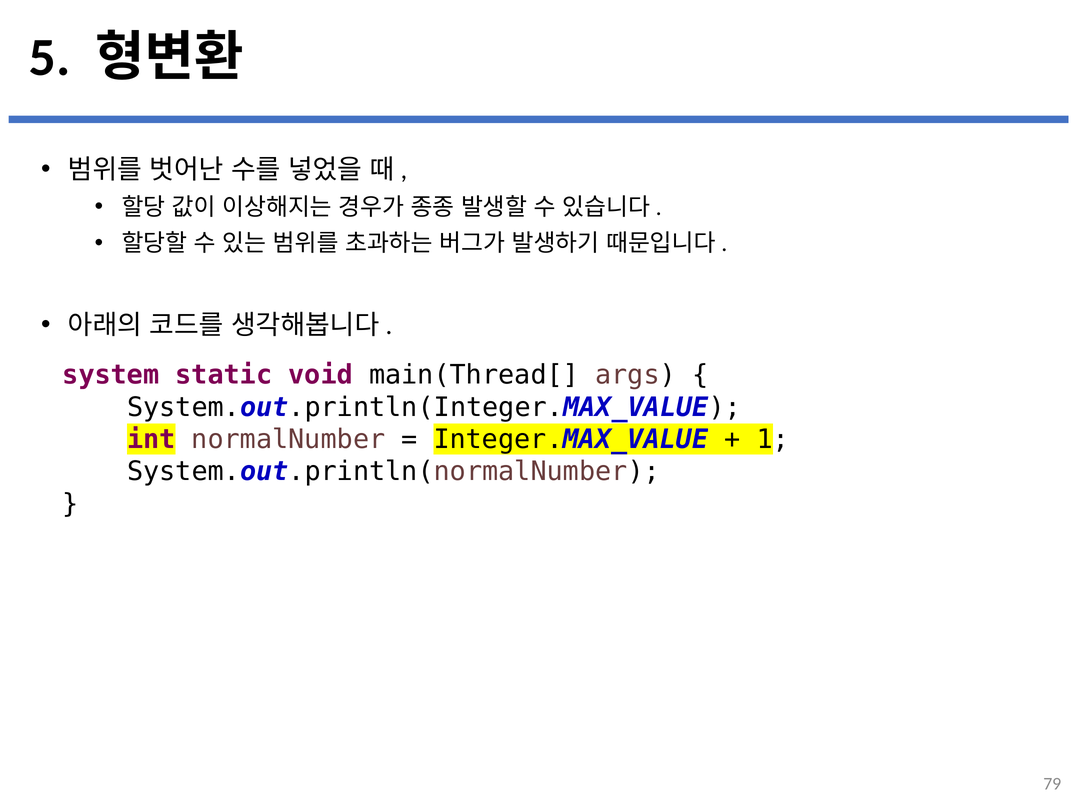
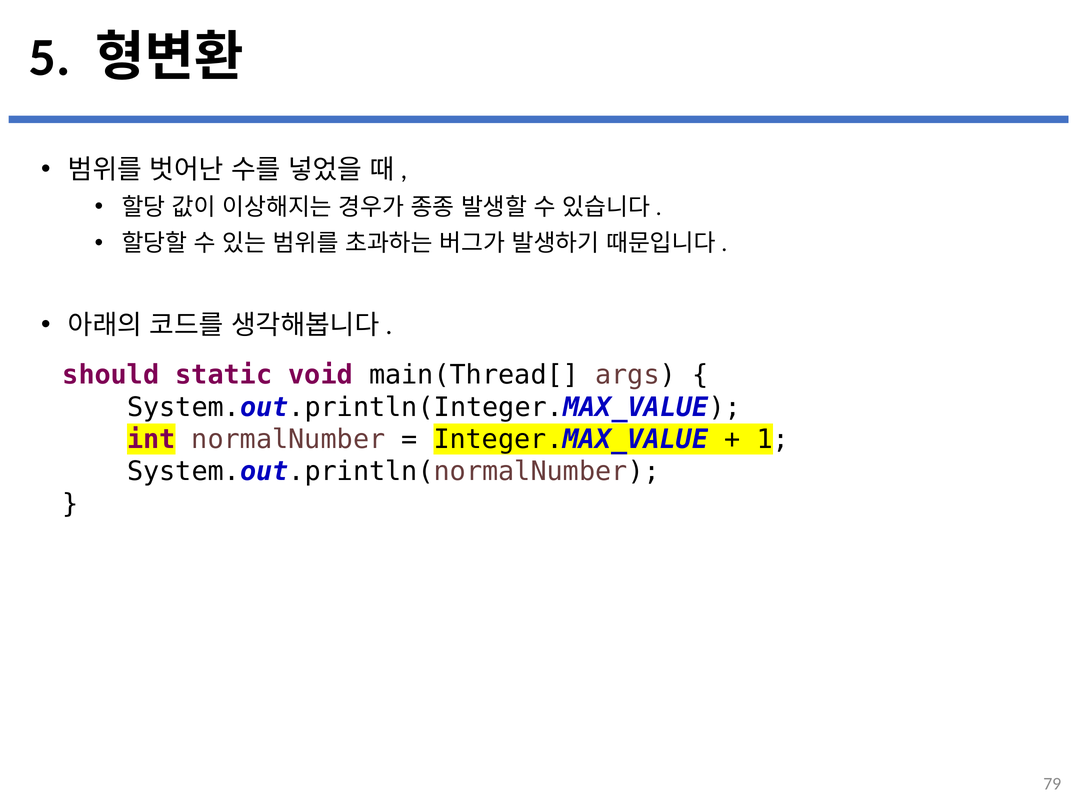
system: system -> should (111, 375)
